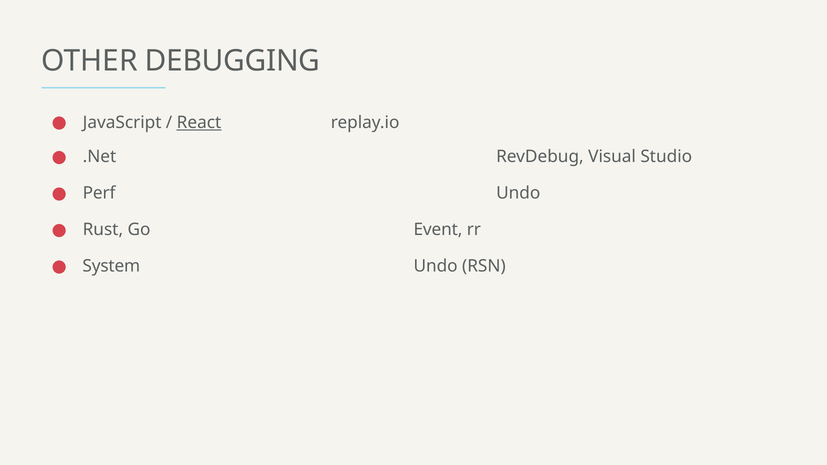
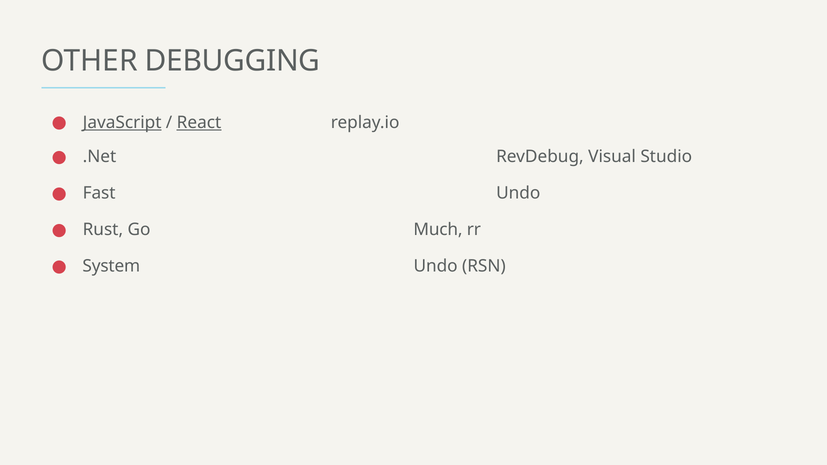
JavaScript underline: none -> present (122, 122)
Perf: Perf -> Fast (99, 193)
Event: Event -> Much (438, 230)
